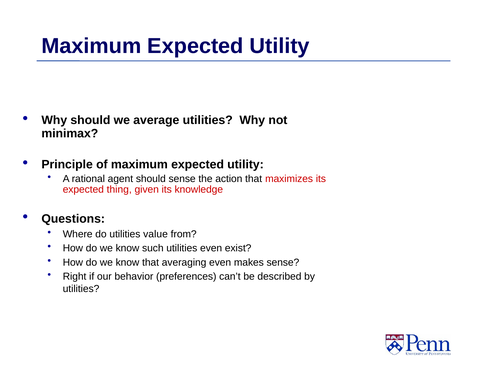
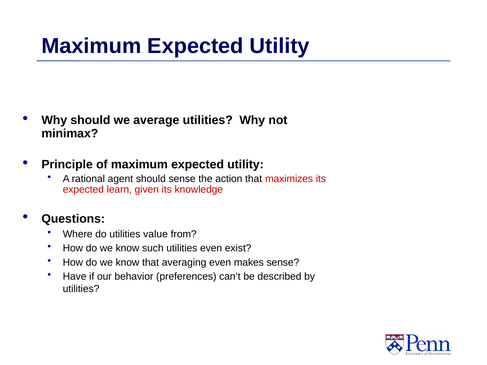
thing: thing -> learn (119, 190)
Right: Right -> Have (75, 277)
